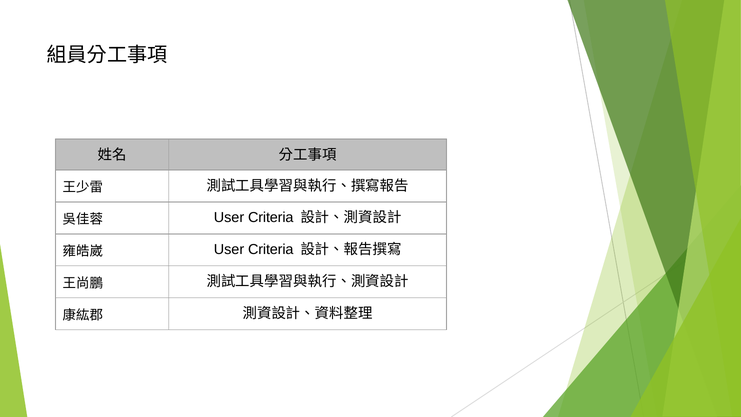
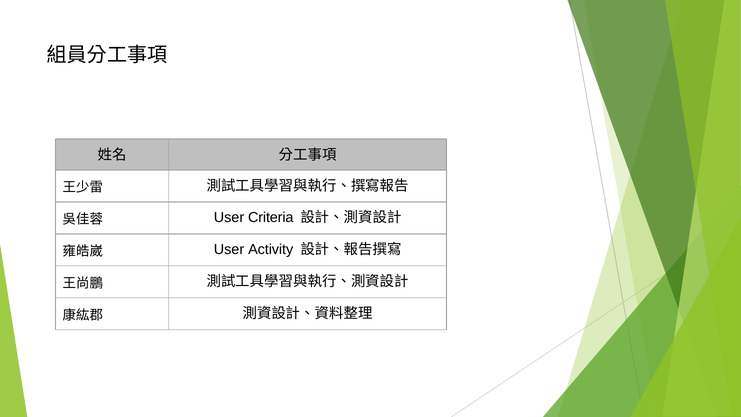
Criteria: Criteria -> Activity (271, 250)
